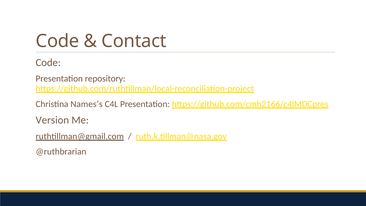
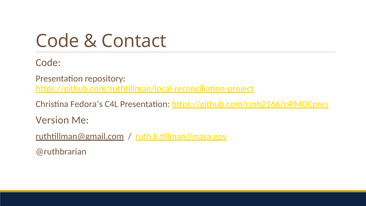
Names’s: Names’s -> Fedora’s (87, 104)
